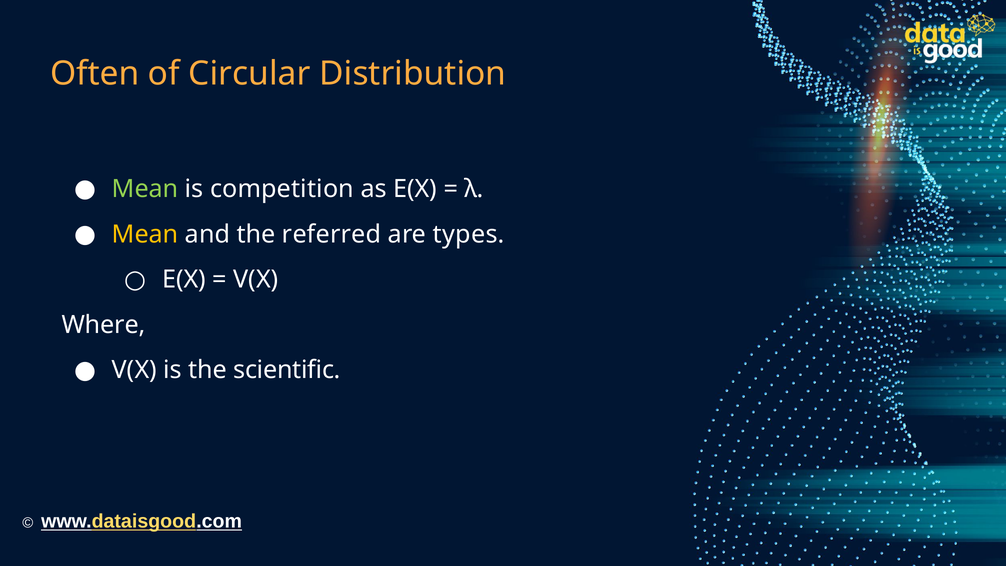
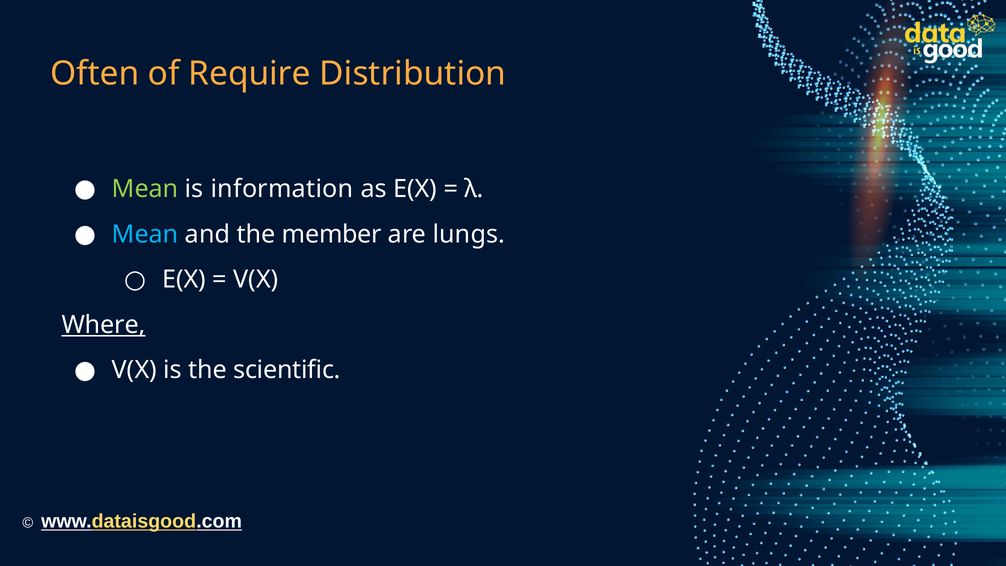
Circular: Circular -> Require (249, 74)
competition: competition -> information (282, 189)
Mean colour: yellow -> light blue (145, 234)
referred: referred -> member (332, 234)
types: types -> lungs (469, 234)
Where underline: none -> present (104, 325)
